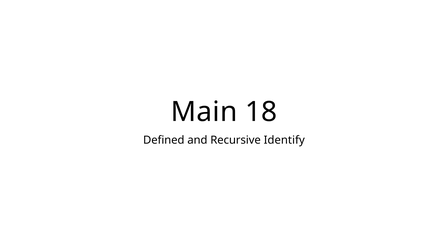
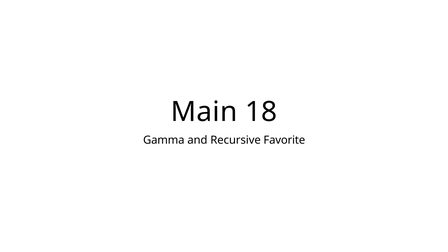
Defined: Defined -> Gamma (164, 140)
Identify: Identify -> Favorite (284, 140)
